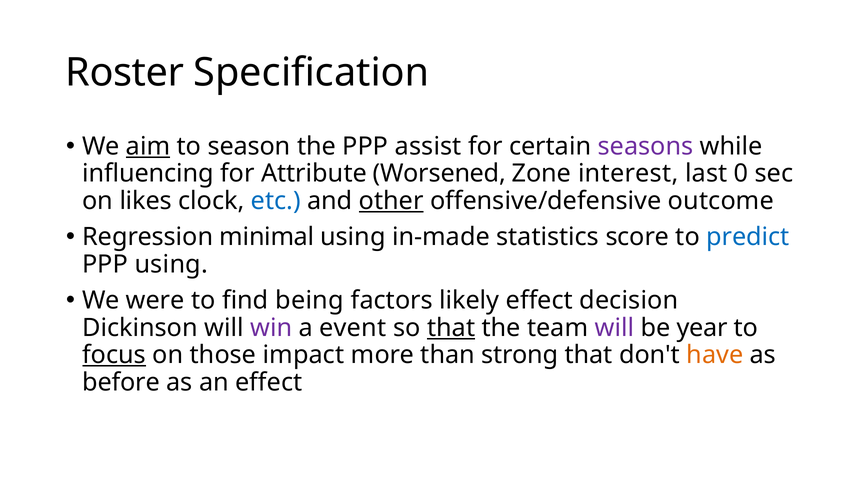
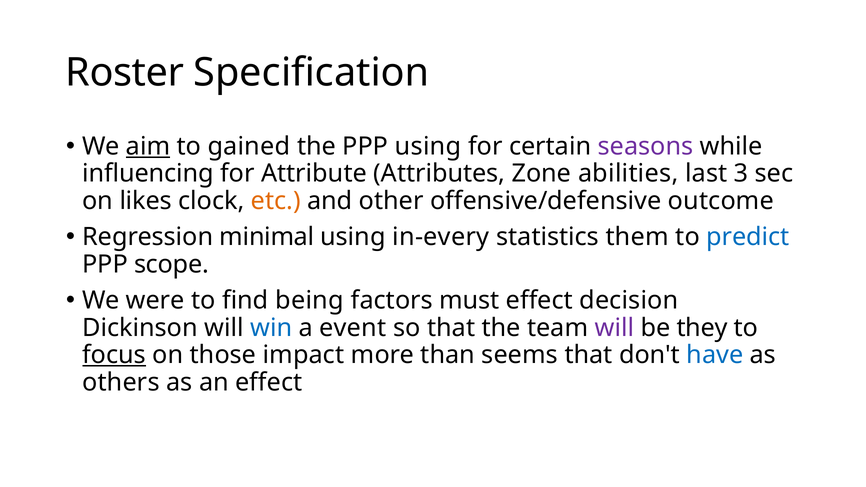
season: season -> gained (249, 146)
PPP assist: assist -> using (428, 146)
Worsened: Worsened -> Attributes (439, 174)
interest: interest -> abilities (628, 174)
0: 0 -> 3 (741, 174)
etc colour: blue -> orange (276, 201)
other underline: present -> none (391, 201)
in-made: in-made -> in-every (441, 237)
score: score -> them (637, 237)
PPP using: using -> scope (172, 264)
likely: likely -> must (469, 301)
win colour: purple -> blue (271, 328)
that underline: present -> none (451, 328)
year: year -> they (702, 328)
strong: strong -> seems (520, 355)
have colour: orange -> blue (715, 355)
before: before -> others (121, 382)
